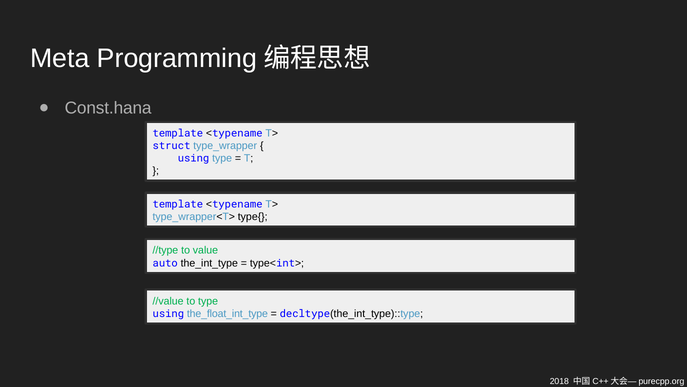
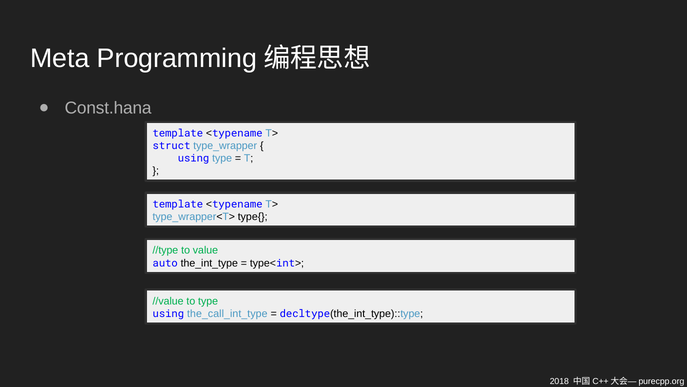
the_float_int_type: the_float_int_type -> the_call_int_type (227, 313)
